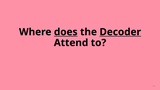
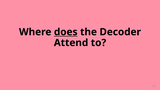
Decoder underline: present -> none (120, 32)
